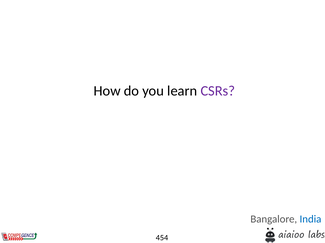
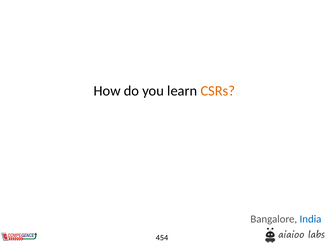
CSRs colour: purple -> orange (218, 91)
